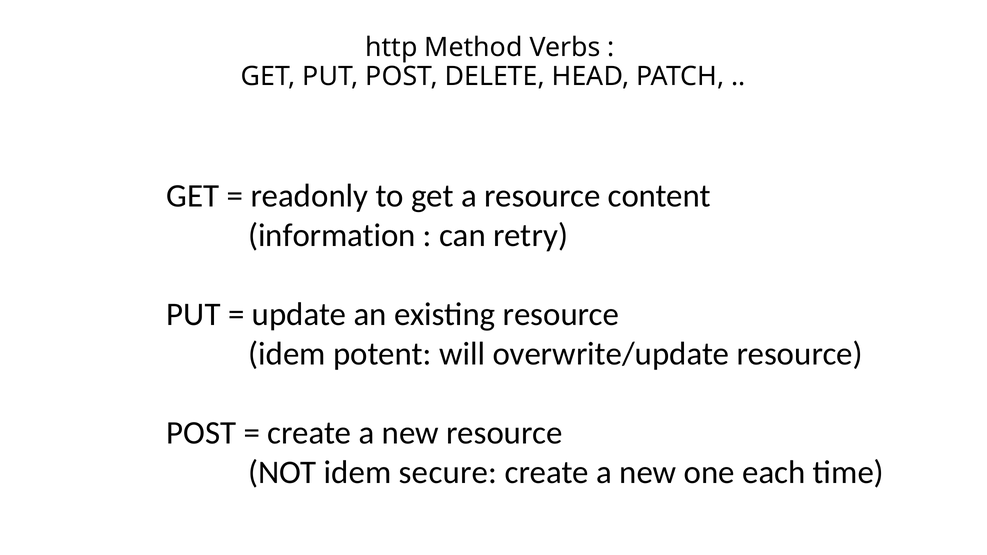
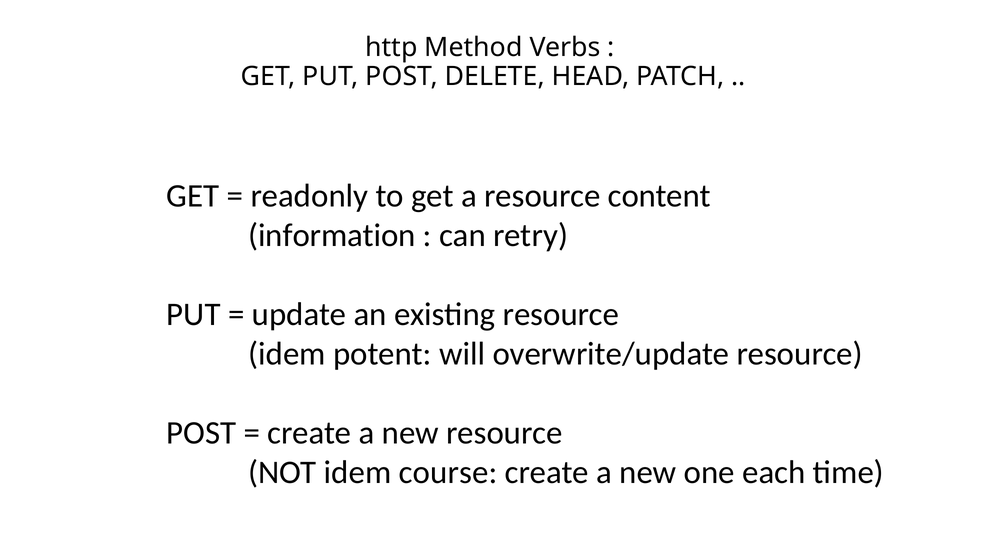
secure: secure -> course (448, 473)
